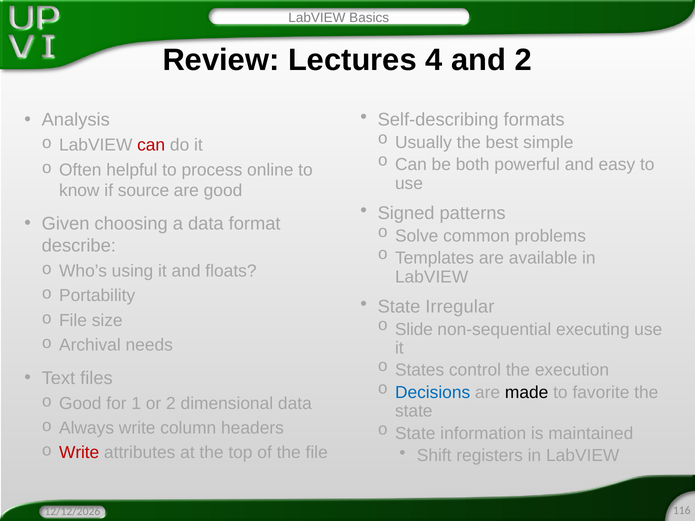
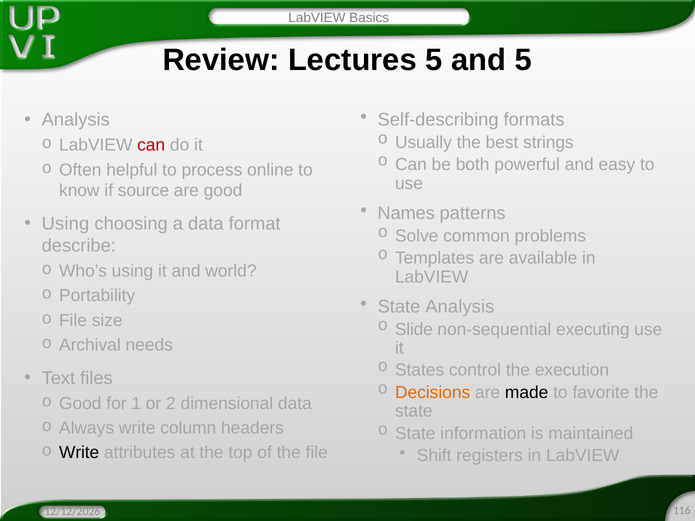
Lectures 4: 4 -> 5 (434, 60)
and 2: 2 -> 5 (523, 60)
simple: simple -> strings (548, 143)
Signed: Signed -> Names (406, 213)
Given: Given -> Using (65, 224)
floats: floats -> world (231, 271)
State Irregular: Irregular -> Analysis (460, 307)
Decisions colour: blue -> orange (433, 393)
Write colour: red -> black (79, 453)
